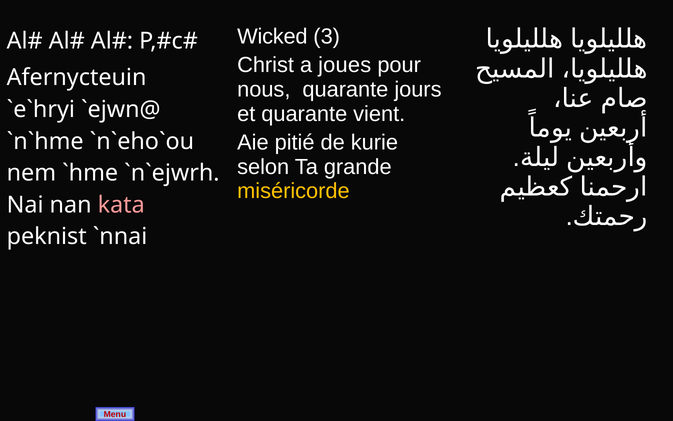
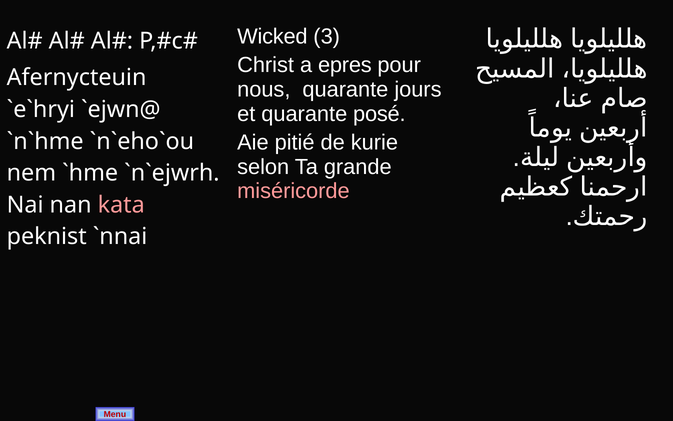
joues: joues -> epres (345, 65)
vient: vient -> posé (379, 114)
miséricorde colour: yellow -> pink (293, 191)
